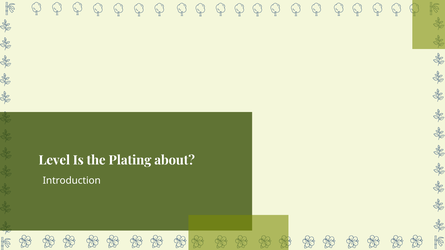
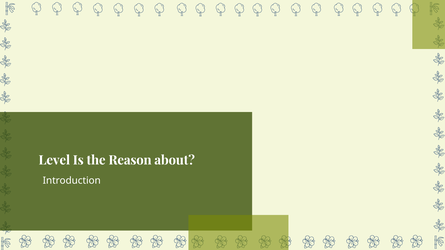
Plating: Plating -> Reason (130, 160)
